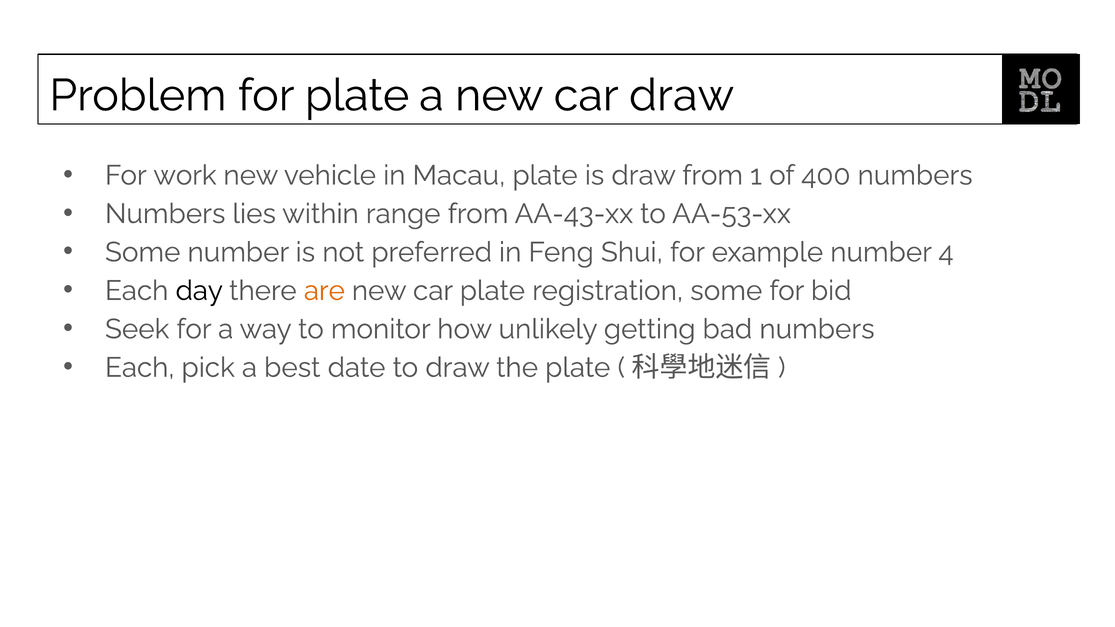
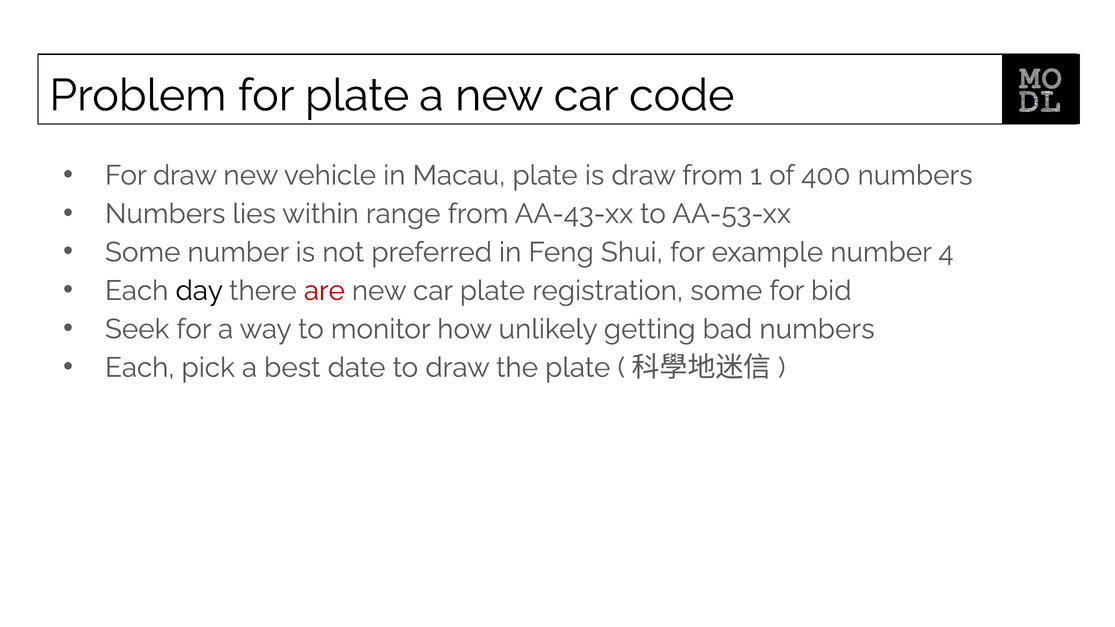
car draw: draw -> code (682, 96)
For work: work -> draw (185, 175)
are colour: orange -> red (324, 291)
